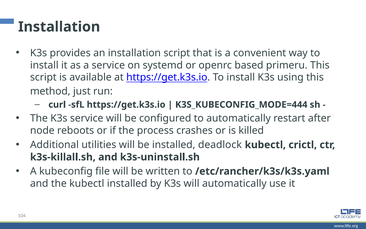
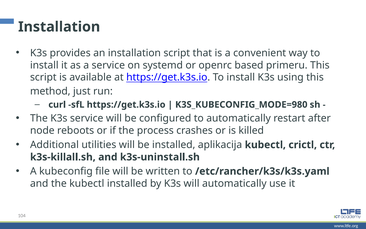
K3S_KUBECONFIG_MODE=444: K3S_KUBECONFIG_MODE=444 -> K3S_KUBECONFIG_MODE=980 (241, 105)
deadlock: deadlock -> aplikacija (220, 145)
